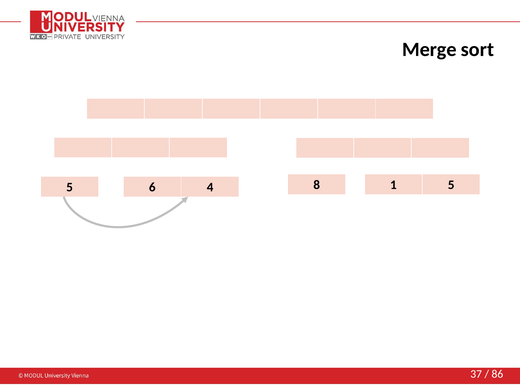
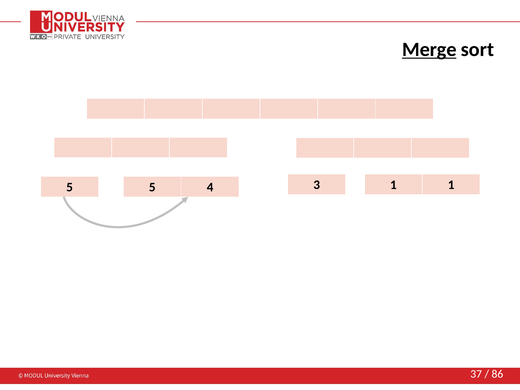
Merge underline: none -> present (429, 50)
5 6: 6 -> 5 (152, 187)
8: 8 -> 3 (317, 185)
1 5: 5 -> 1 (451, 185)
